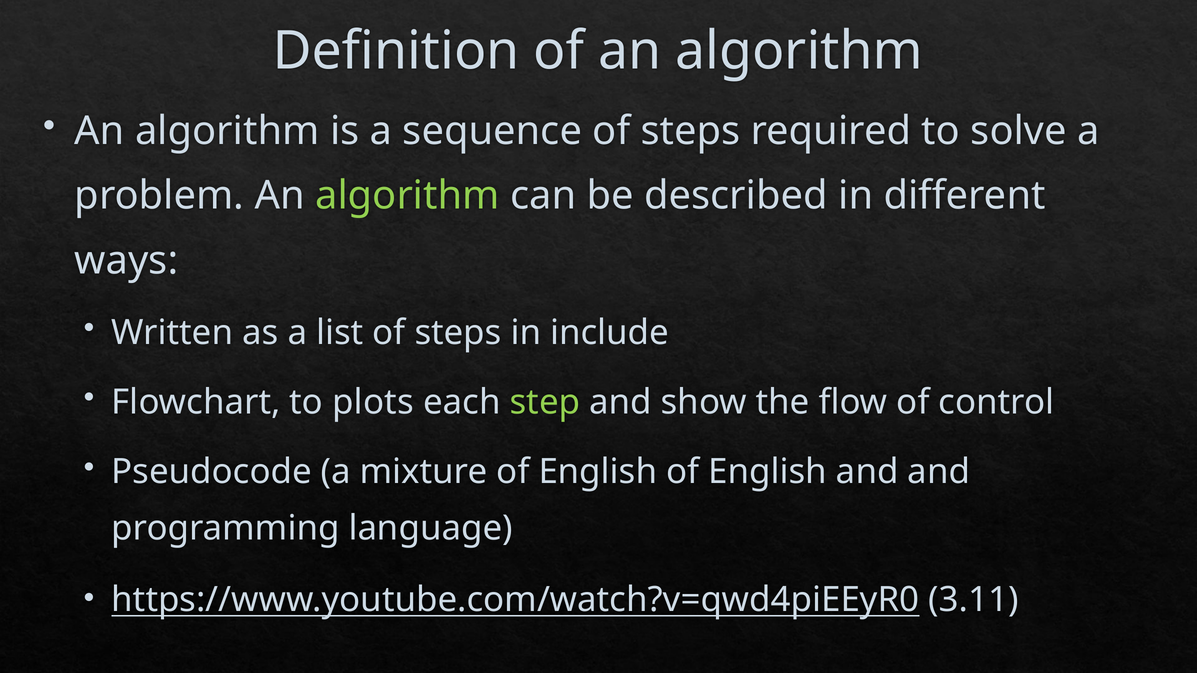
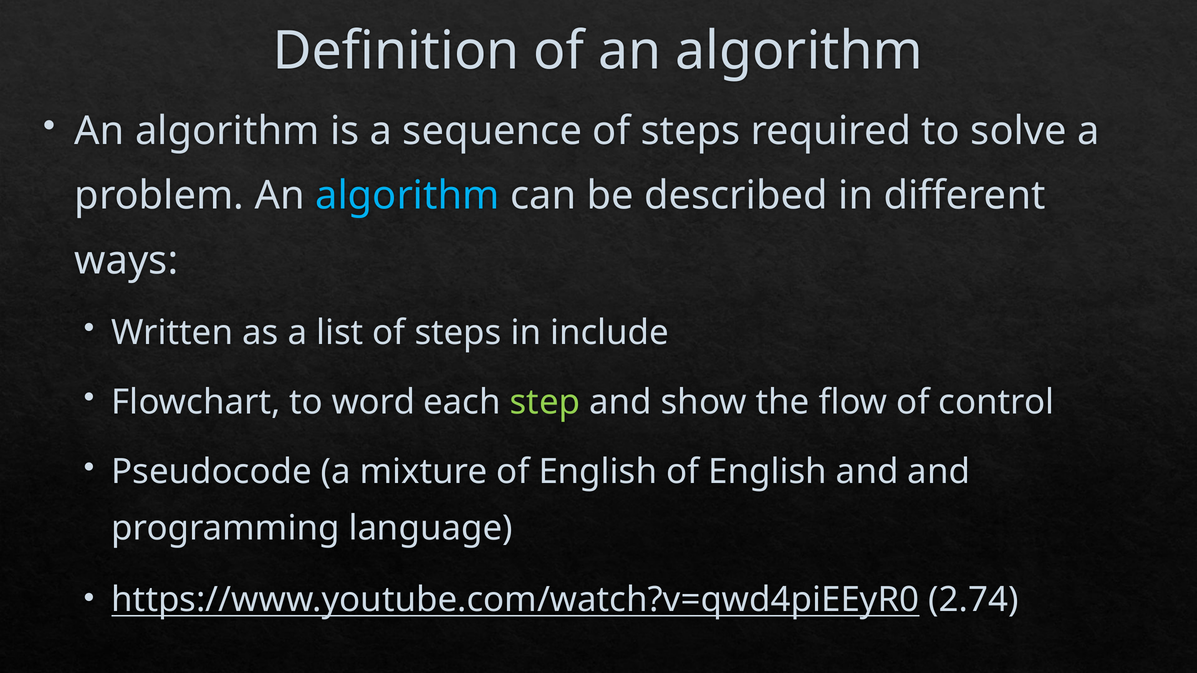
algorithm colour: light green -> light blue (407, 196)
plots: plots -> word (373, 402)
3.11: 3.11 -> 2.74 (973, 600)
